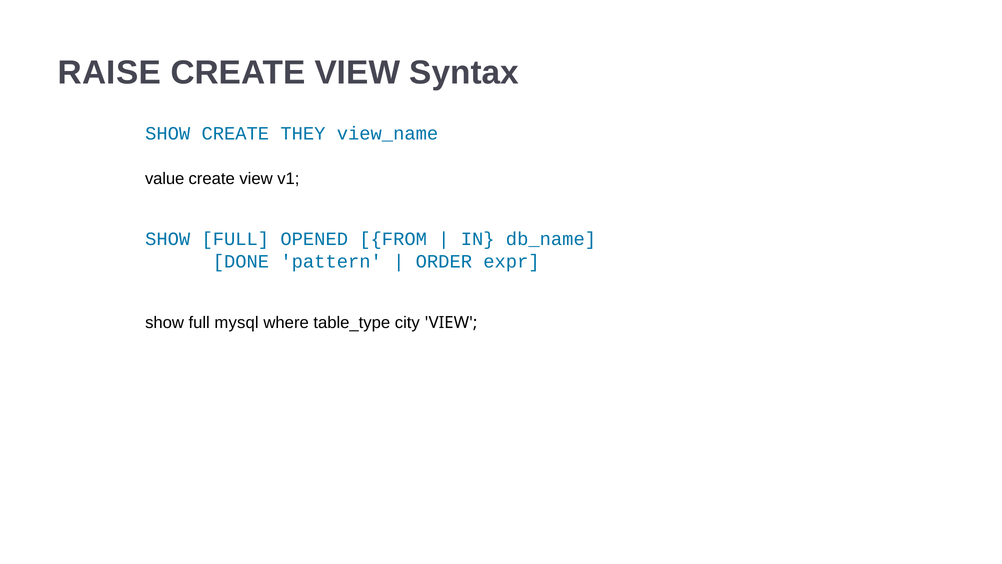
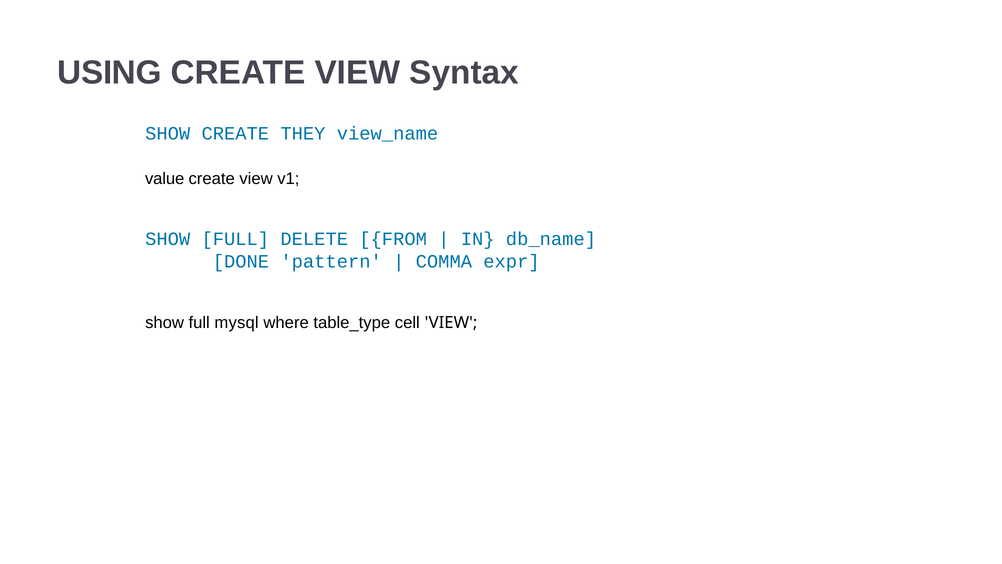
RAISE: RAISE -> USING (110, 72)
OPENED: OPENED -> DELETE (314, 239)
ORDER: ORDER -> COMMA (444, 261)
city: city -> cell (407, 323)
